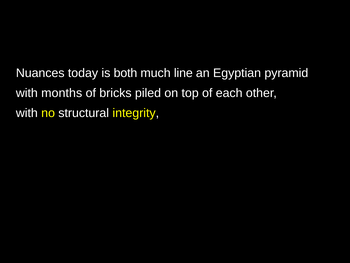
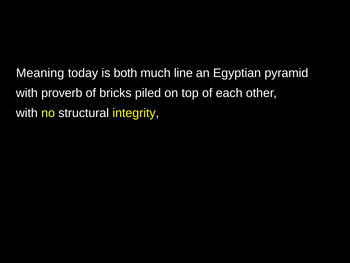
Nuances: Nuances -> Meaning (40, 73)
months: months -> proverb (62, 93)
